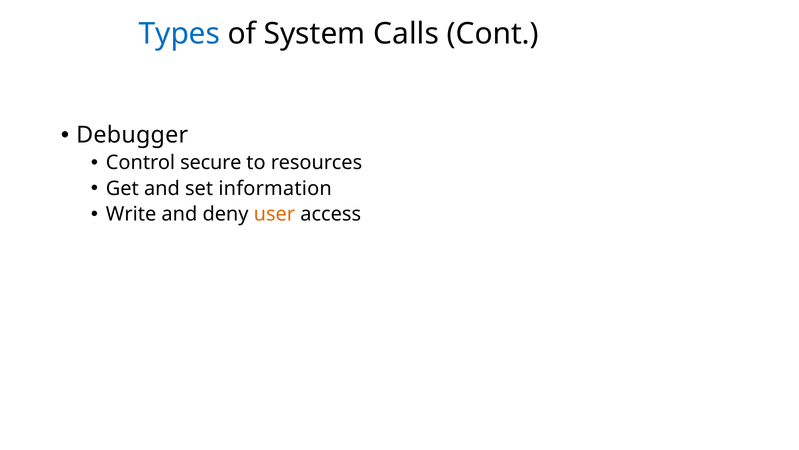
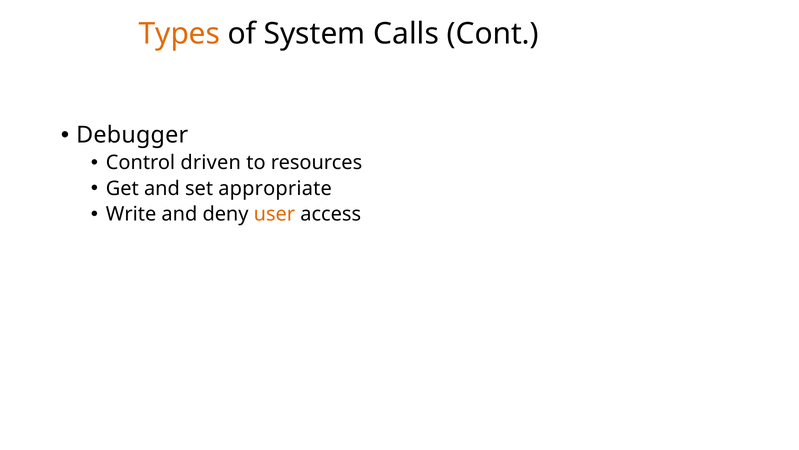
Types colour: blue -> orange (179, 34)
secure: secure -> driven (211, 163)
information: information -> appropriate (275, 188)
